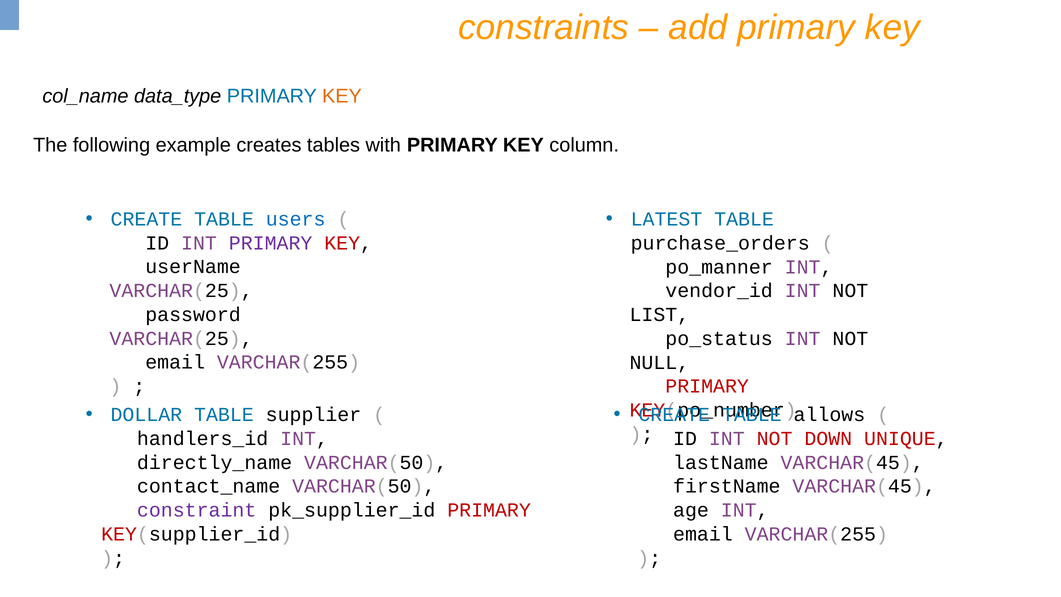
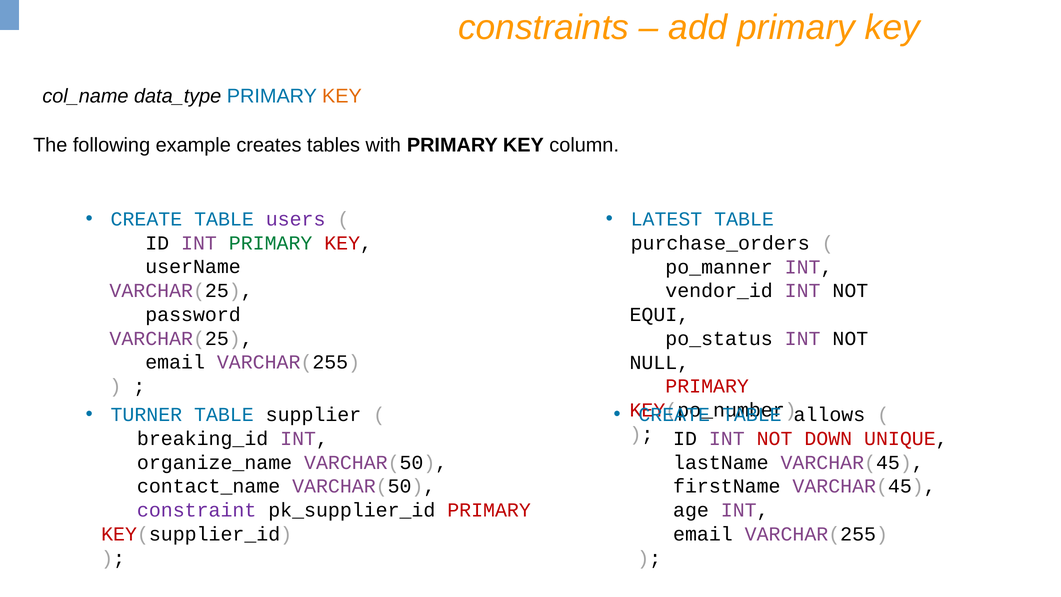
users colour: blue -> purple (296, 219)
PRIMARY colour: purple -> green (271, 243)
LIST: LIST -> EQUI (659, 315)
DOLLAR: DOLLAR -> TURNER (146, 415)
handlers_id: handlers_id -> breaking_id (203, 438)
directly_name: directly_name -> organize_name (215, 462)
